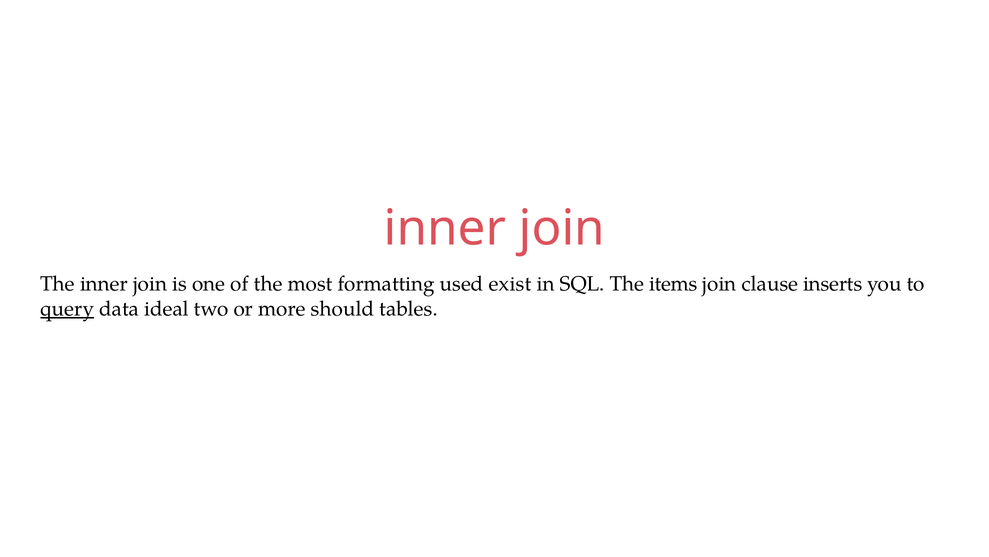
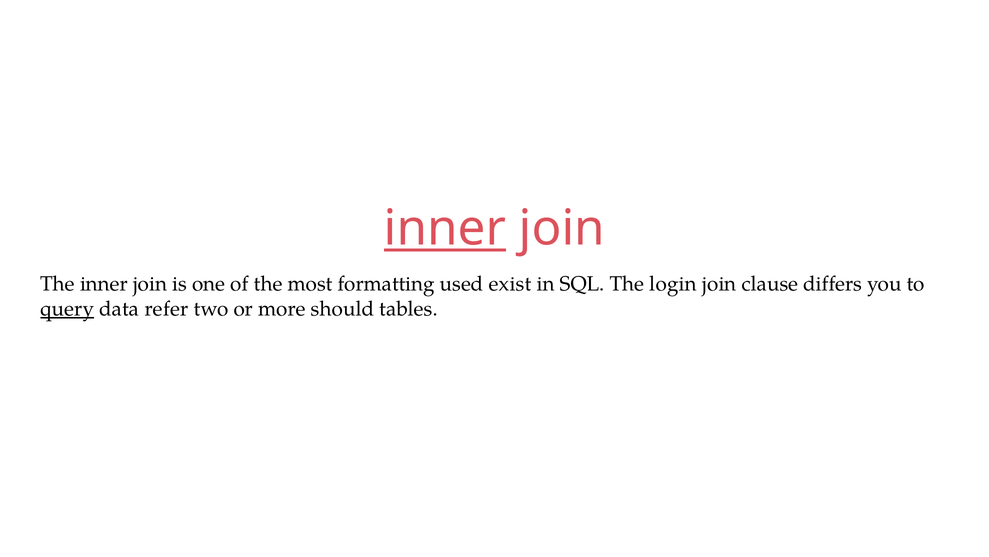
inner underline: none -> present (445, 228)
items: items -> login (673, 284)
inserts: inserts -> differs (833, 284)
ideal: ideal -> refer (166, 309)
